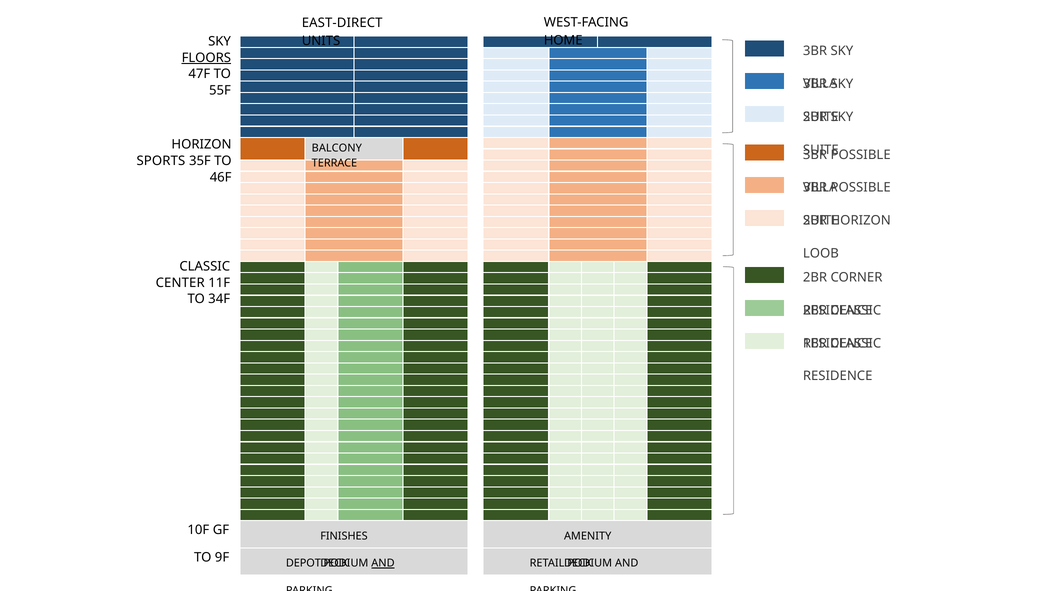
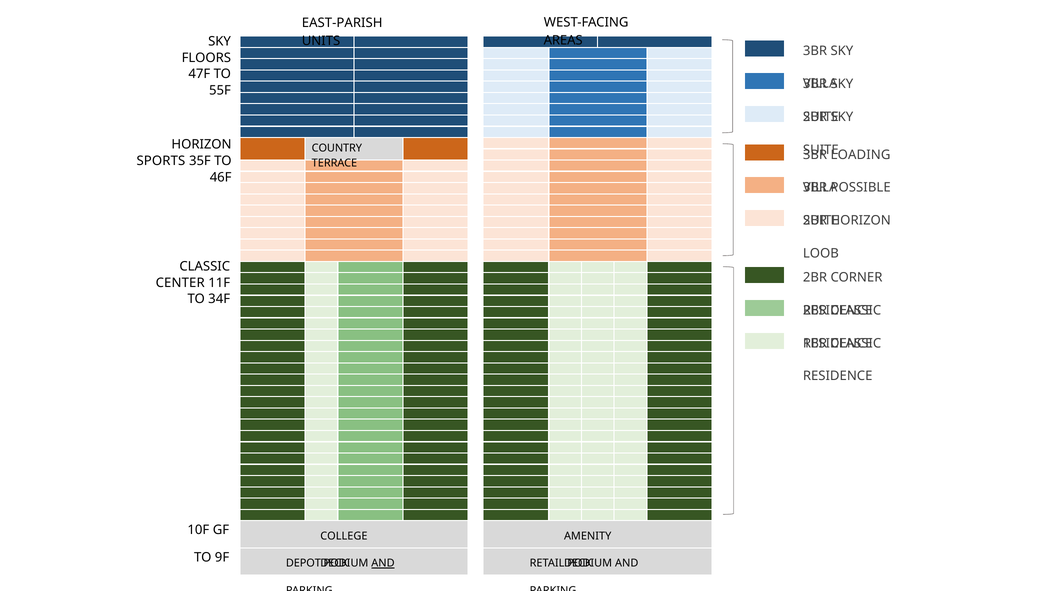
EAST-DIRECT: EAST-DIRECT -> EAST-PARISH (342, 23)
HOME: HOME -> AREAS (563, 41)
FLOORS underline: present -> none (206, 58)
BALCONY: BALCONY -> COUNTRY (337, 148)
POSSIBLE: POSSIBLE -> LOADING (861, 155)
FINISHES: FINISHES -> COLLEGE (344, 536)
